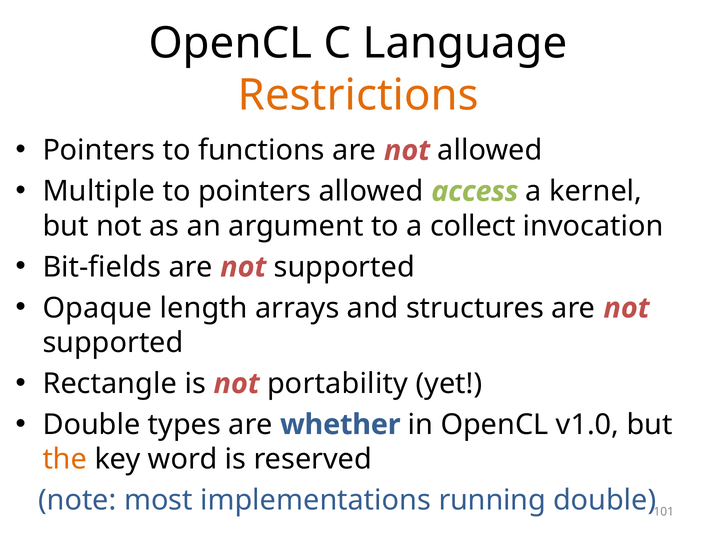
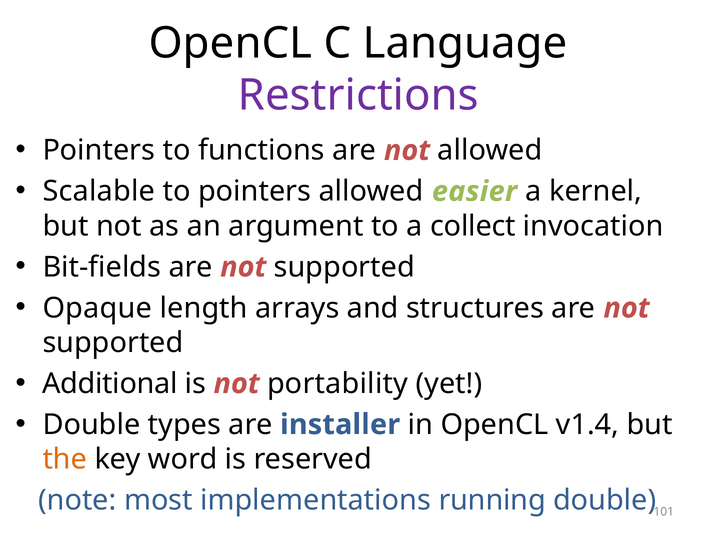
Restrictions colour: orange -> purple (358, 96)
Multiple: Multiple -> Scalable (99, 192)
access: access -> easier (475, 192)
Rectangle: Rectangle -> Additional (110, 384)
whether: whether -> installer (340, 425)
v1.0: v1.0 -> v1.4 (588, 425)
